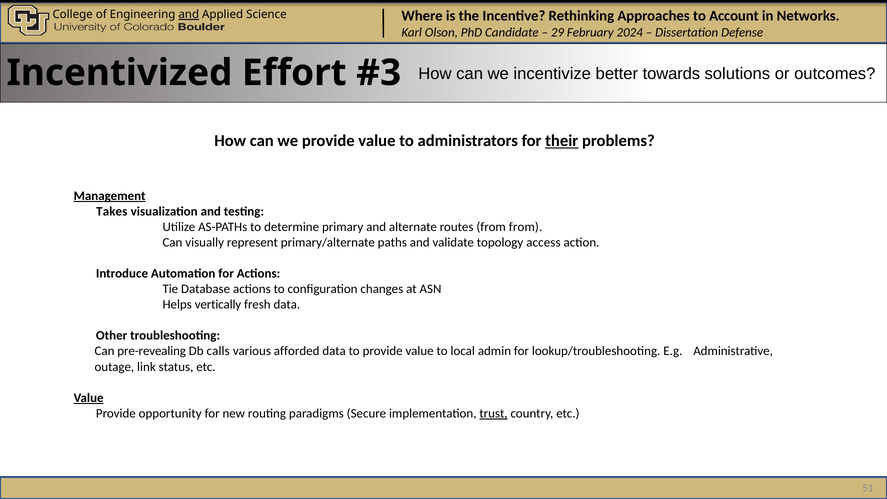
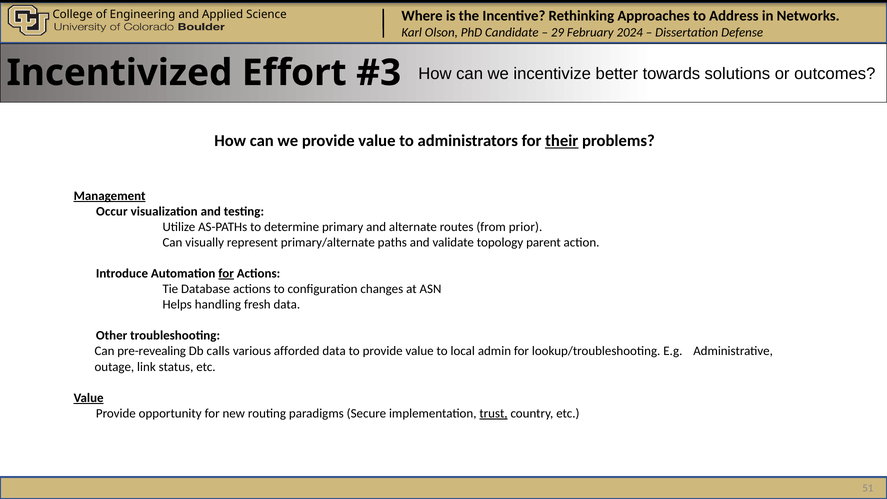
Account: Account -> Address (734, 16)
and underline: present -> none (189, 14)
Takes: Takes -> Occur (112, 211)
from from: from -> prior (526, 227)
access: access -> parent (544, 242)
for underline: none -> present (226, 274)
vertically: vertically -> handling (218, 305)
